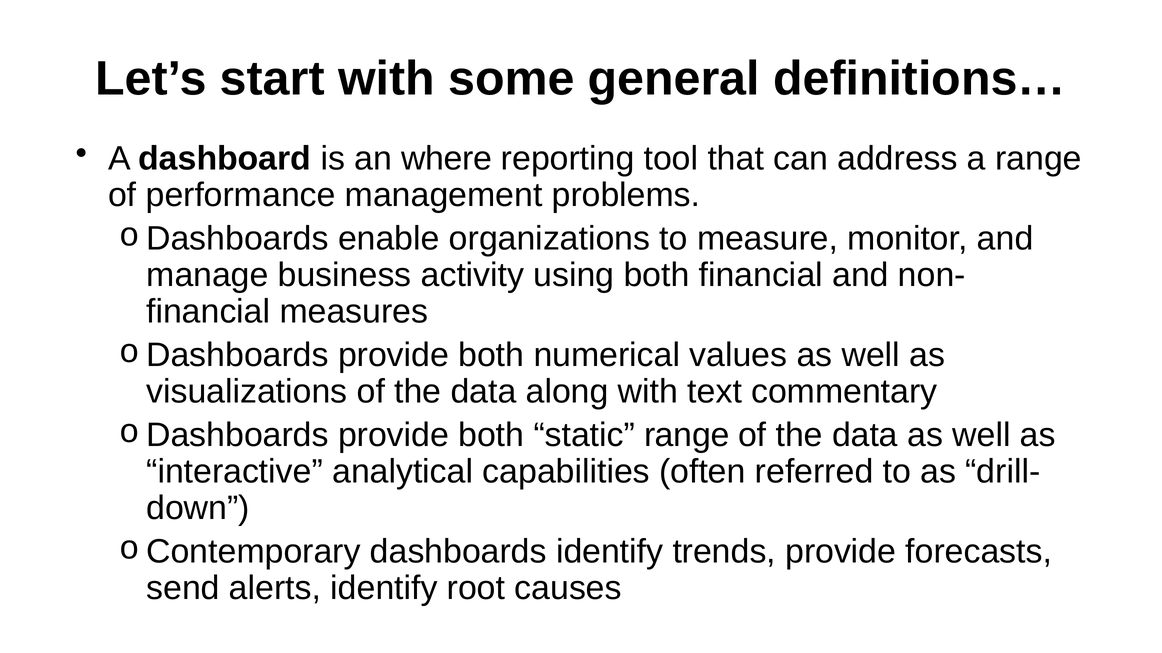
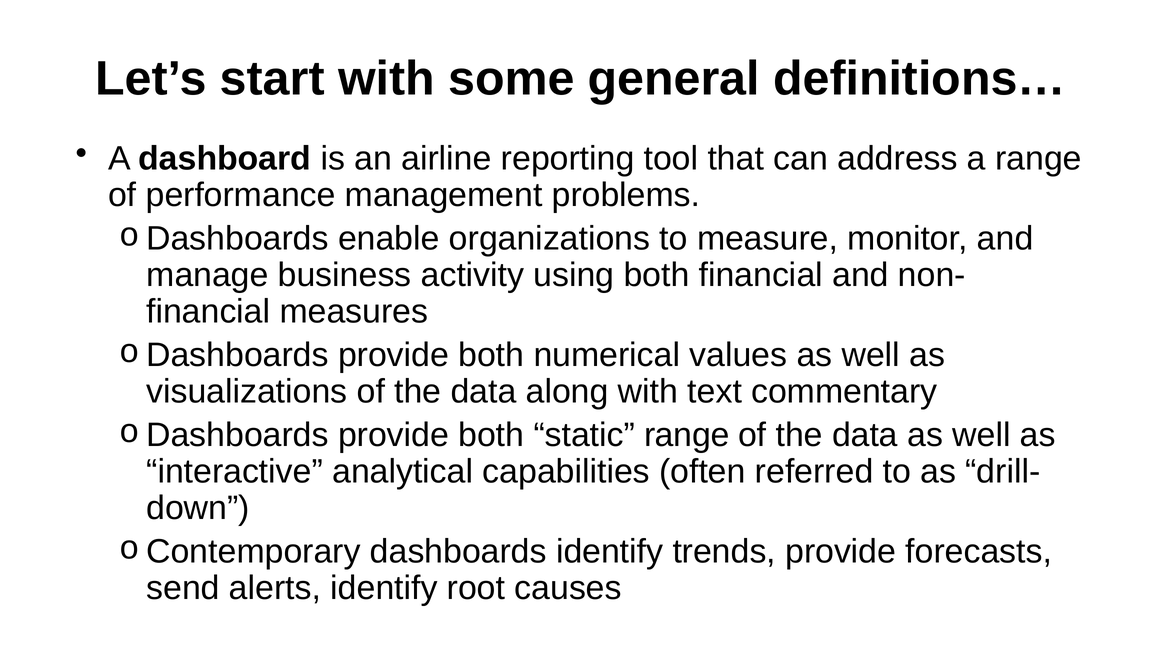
where: where -> airline (446, 159)
